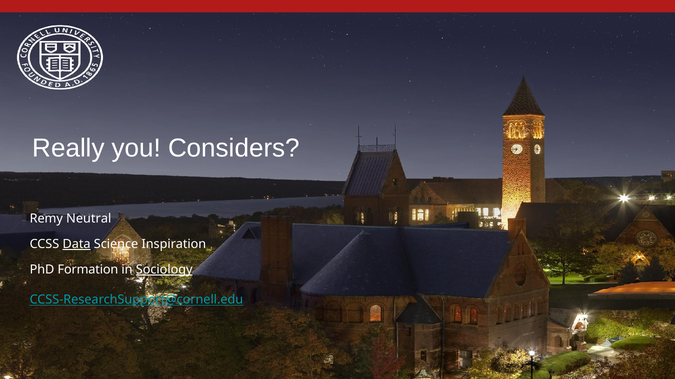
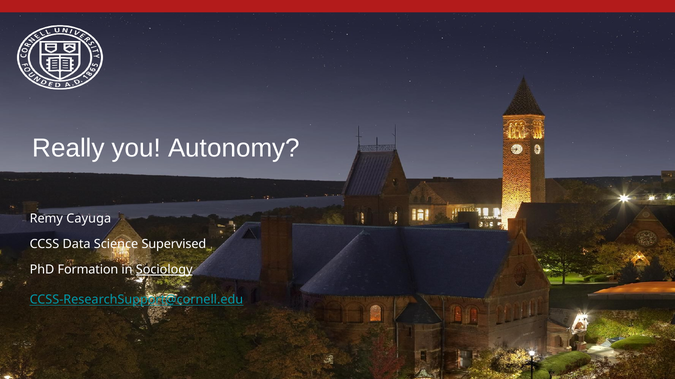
Considers: Considers -> Autonomy (234, 148)
Neutral: Neutral -> Cayuga (89, 219)
Data underline: present -> none (77, 244)
Inspiration: Inspiration -> Supervised (174, 244)
